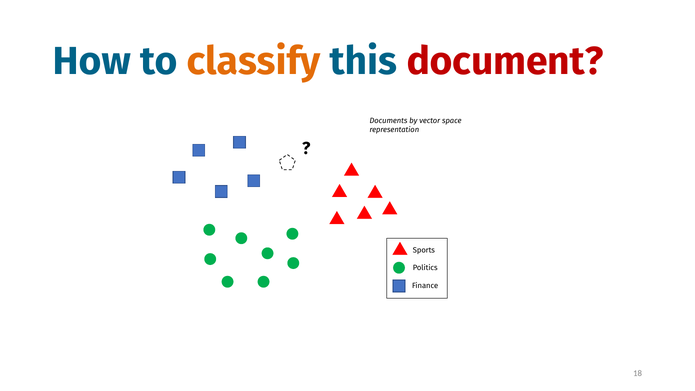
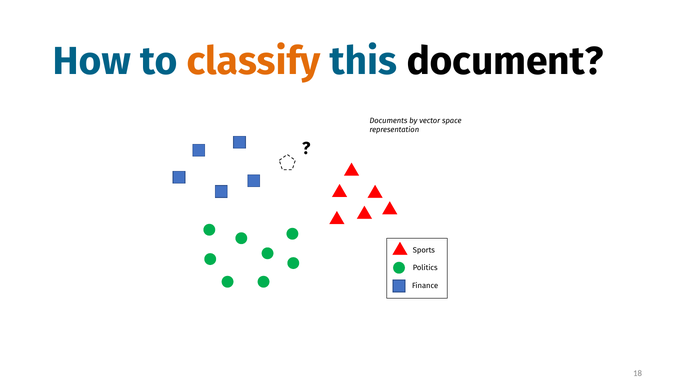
document colour: red -> black (505, 61)
